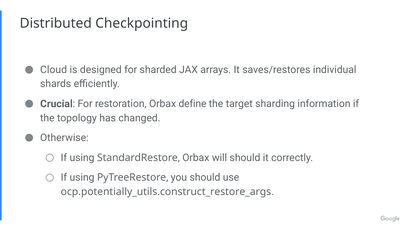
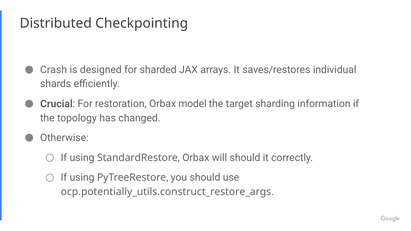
Cloud: Cloud -> Crash (54, 70)
define: define -> model (192, 104)
